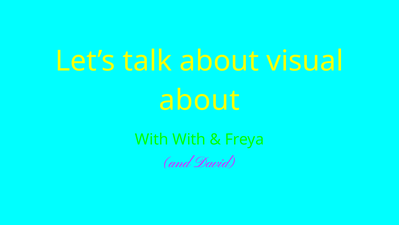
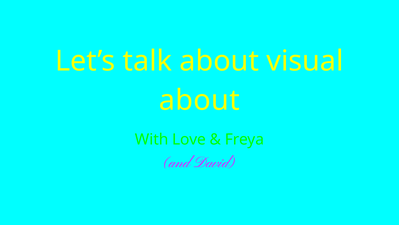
With With: With -> Love (189, 139)
